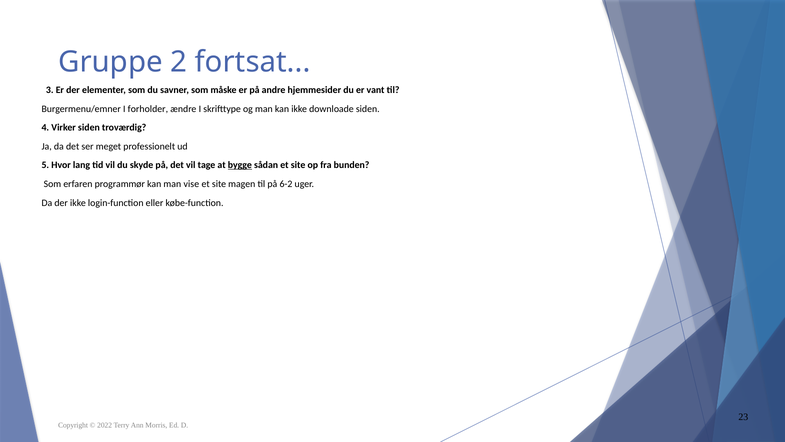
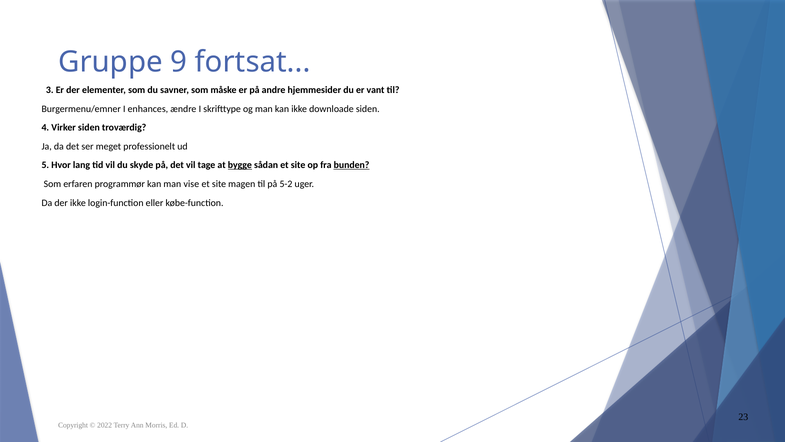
2: 2 -> 9 (179, 62)
forholder: forholder -> enhances (148, 109)
bunden underline: none -> present (352, 165)
6-2: 6-2 -> 5-2 (286, 184)
